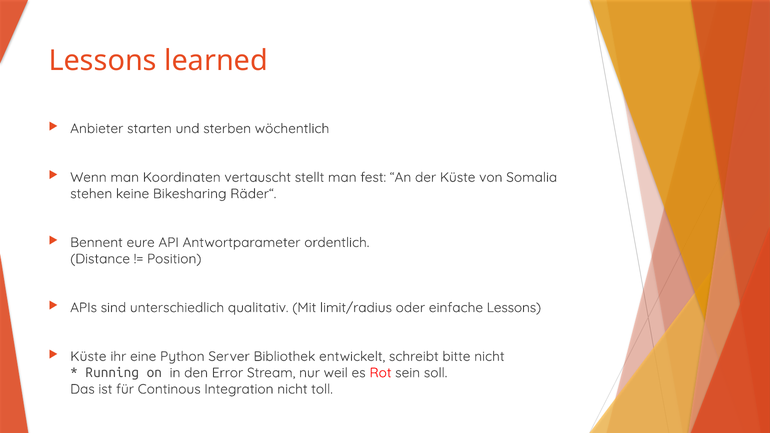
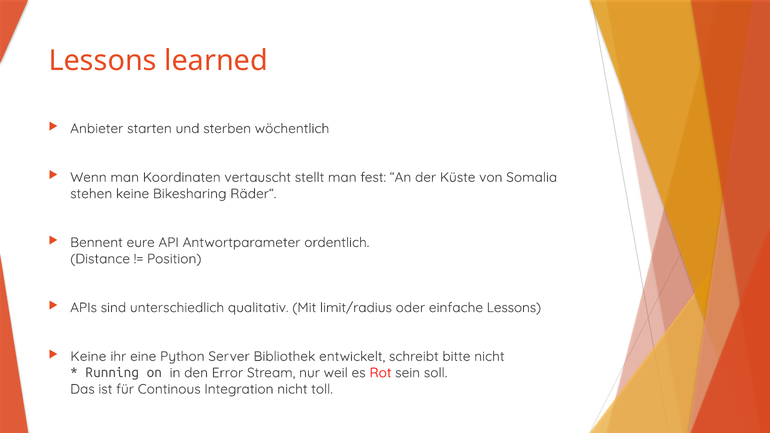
Küste: Küste -> Keine (88, 357)
